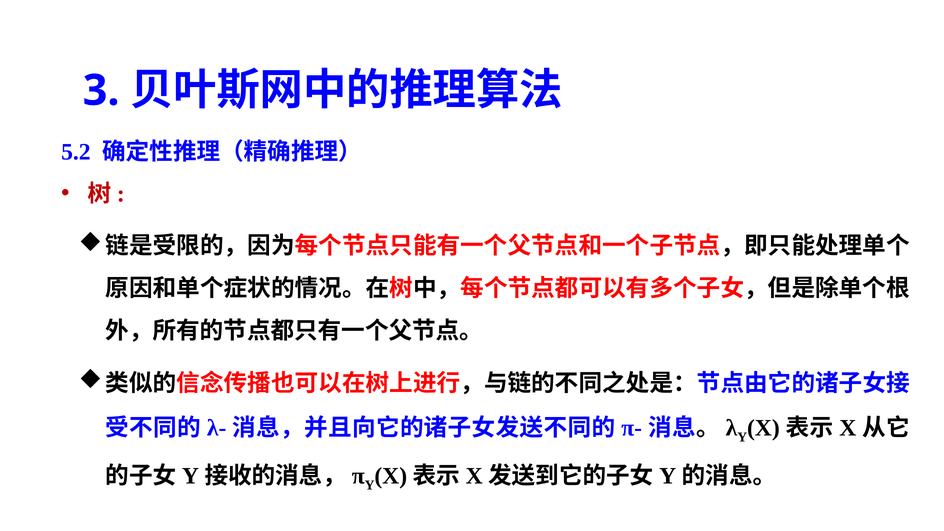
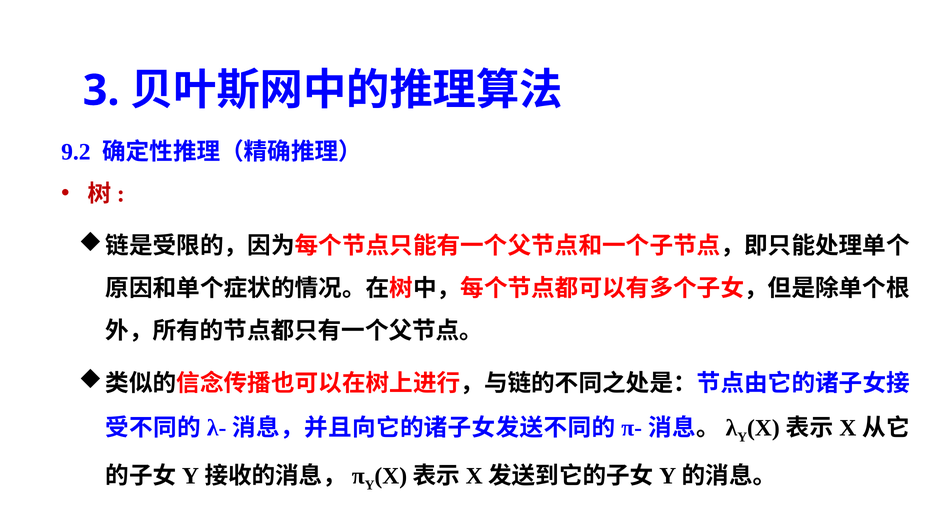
5.2: 5.2 -> 9.2 (76, 152)
